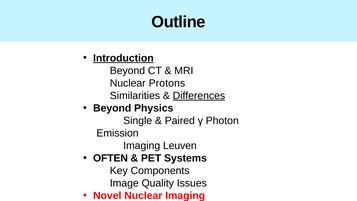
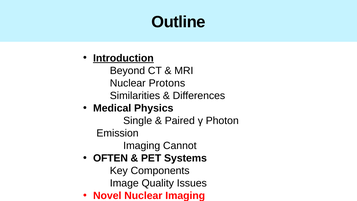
Differences underline: present -> none (199, 96)
Beyond: Beyond -> Medical (112, 108)
Leuven: Leuven -> Cannot (180, 146)
